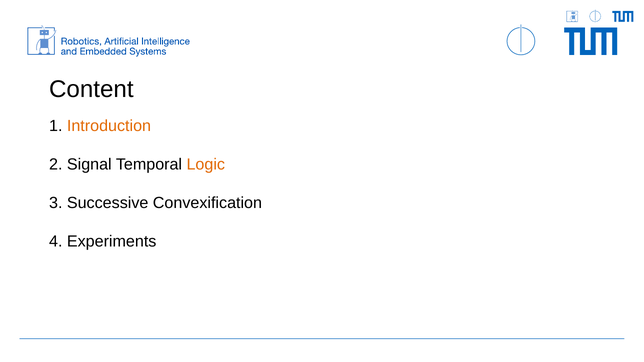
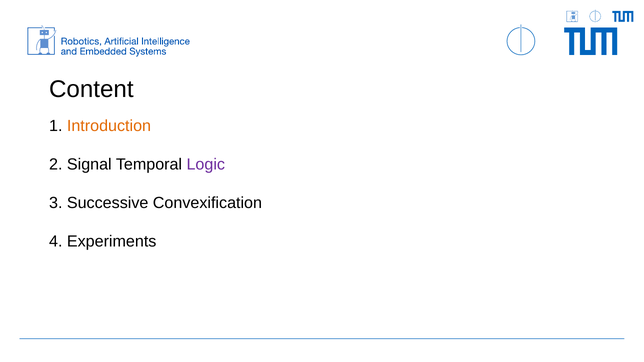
Logic colour: orange -> purple (206, 164)
